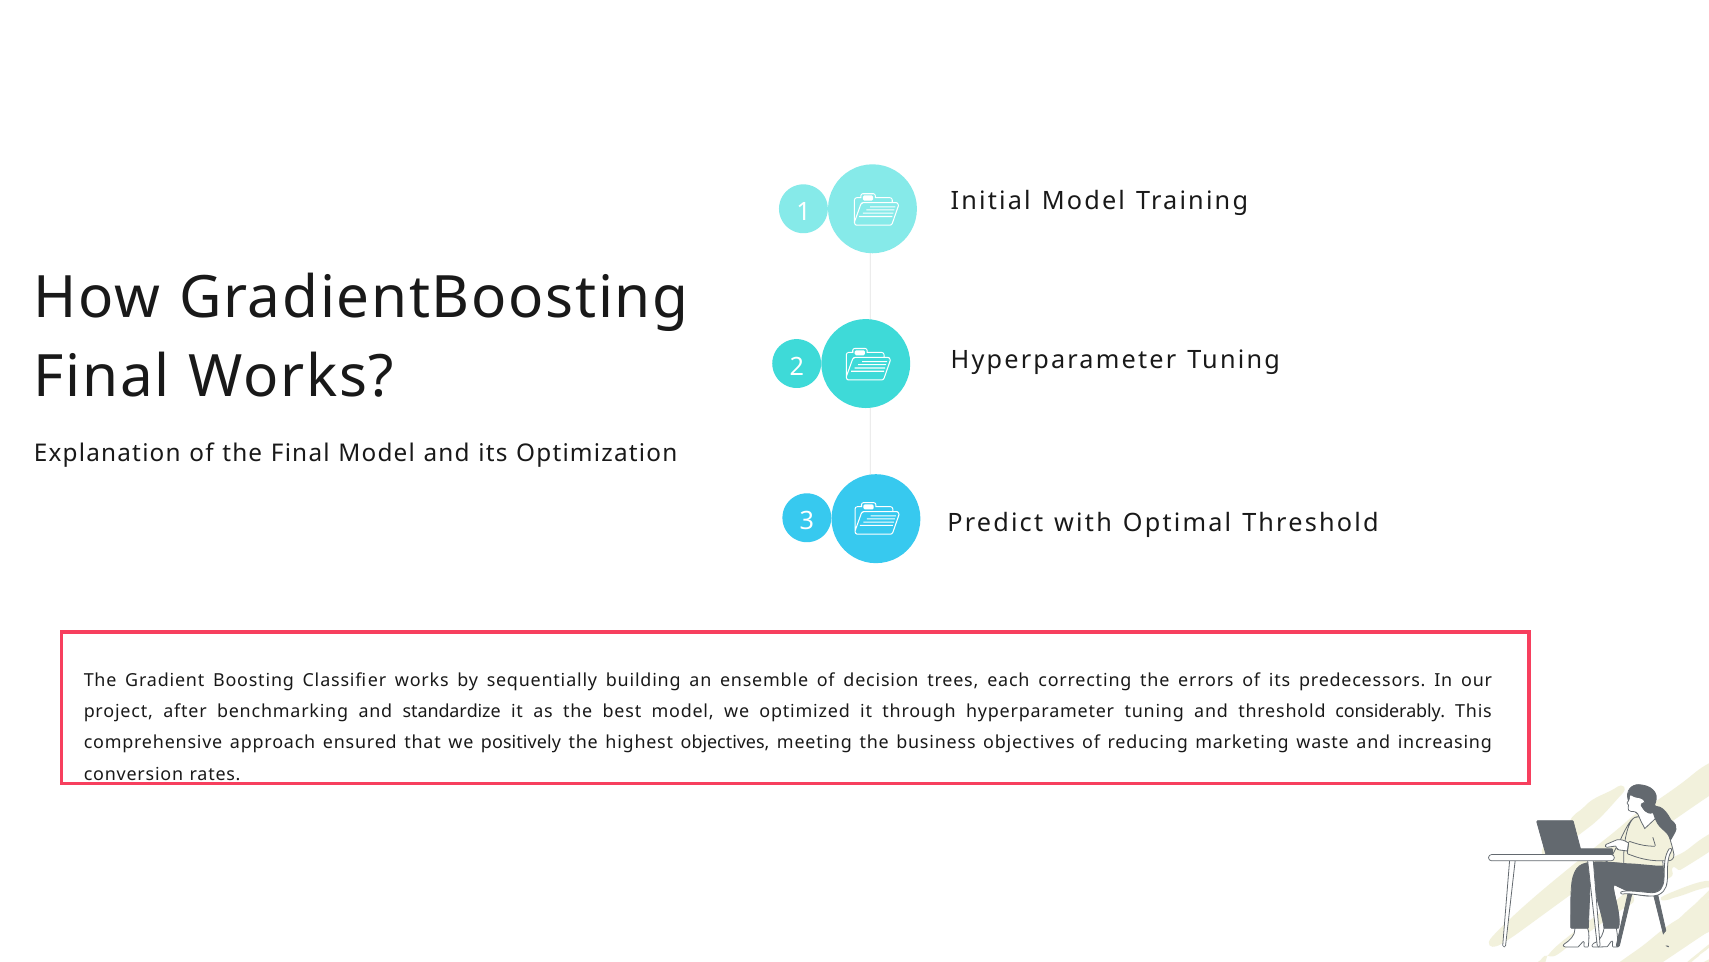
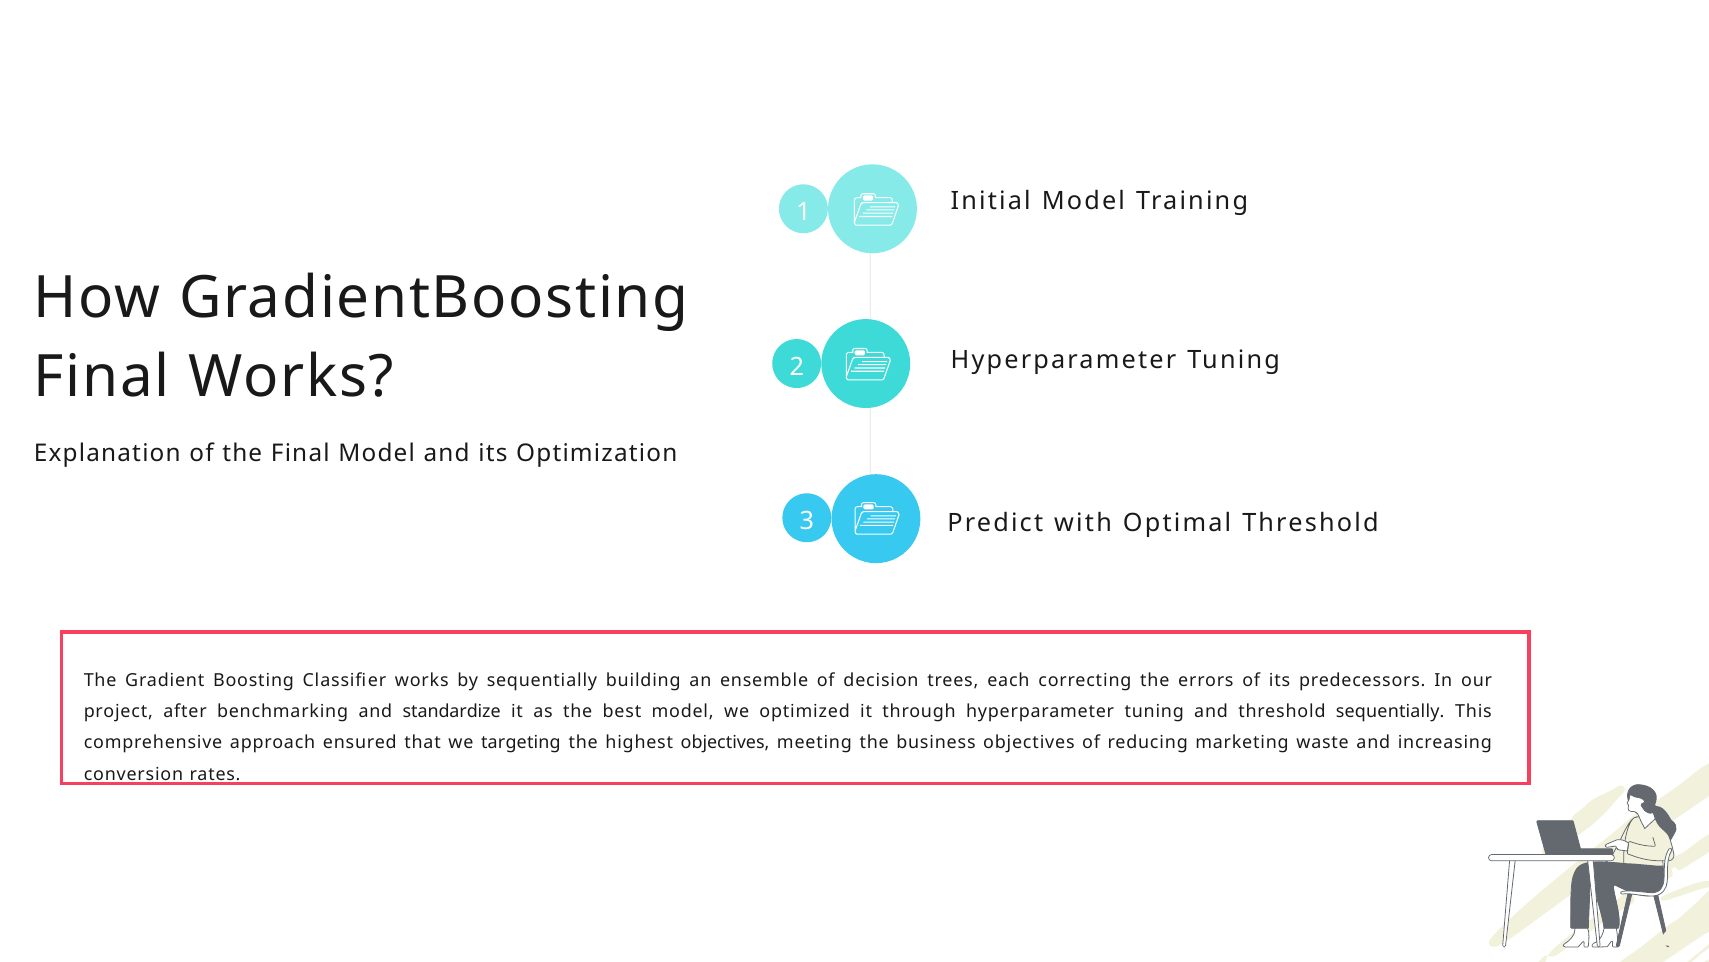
threshold considerably: considerably -> sequentially (1390, 711)
positively: positively -> targeting (521, 742)
